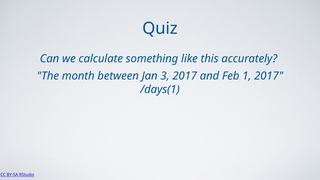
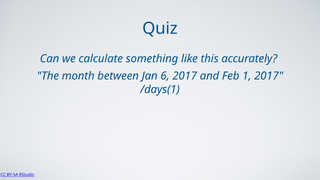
3: 3 -> 6 (165, 76)
